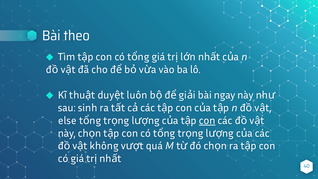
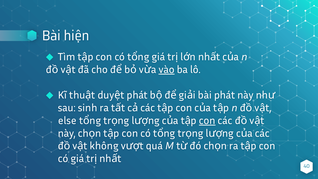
theo: theo -> hiện (77, 36)
vào underline: none -> present (167, 70)
luôn: luôn -> phát (137, 95)
bài ngay: ngay -> phát (225, 95)
